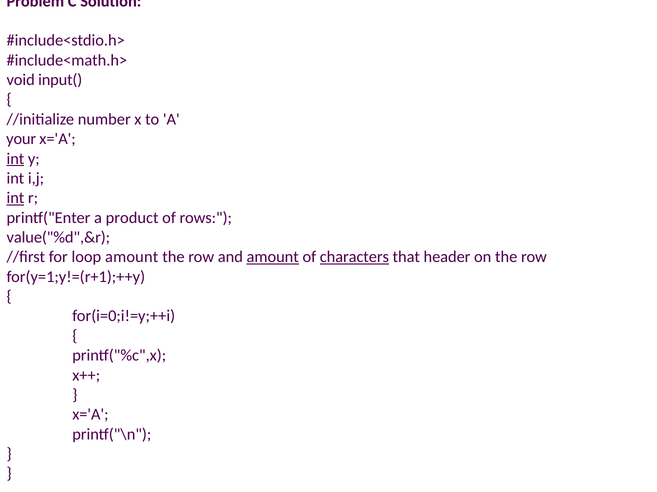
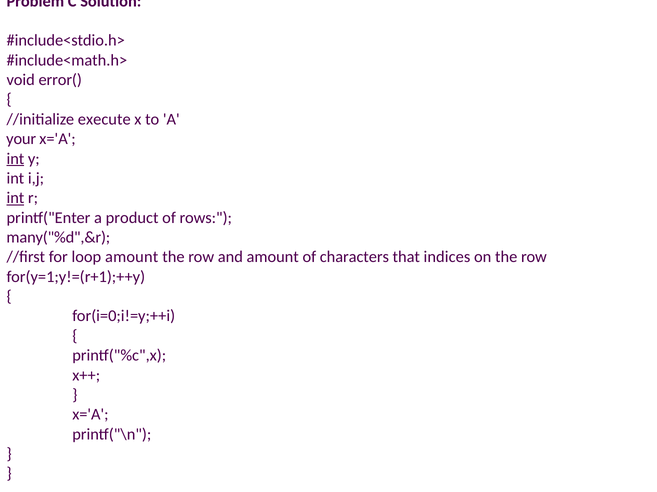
input(: input( -> error( (60, 80)
number: number -> execute (104, 119)
value("%d",&r: value("%d",&r -> many("%d",&r (58, 238)
amount underline: present -> none (273, 257)
characters underline: present -> none (354, 257)
header: header -> indices (447, 257)
